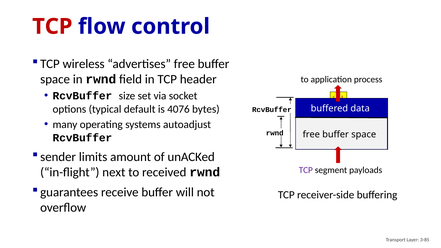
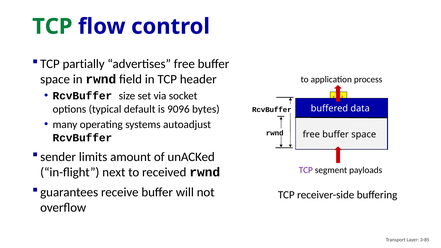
TCP colour: red -> green (52, 27)
wireless: wireless -> partially (84, 64)
4076: 4076 -> 9096 (178, 109)
